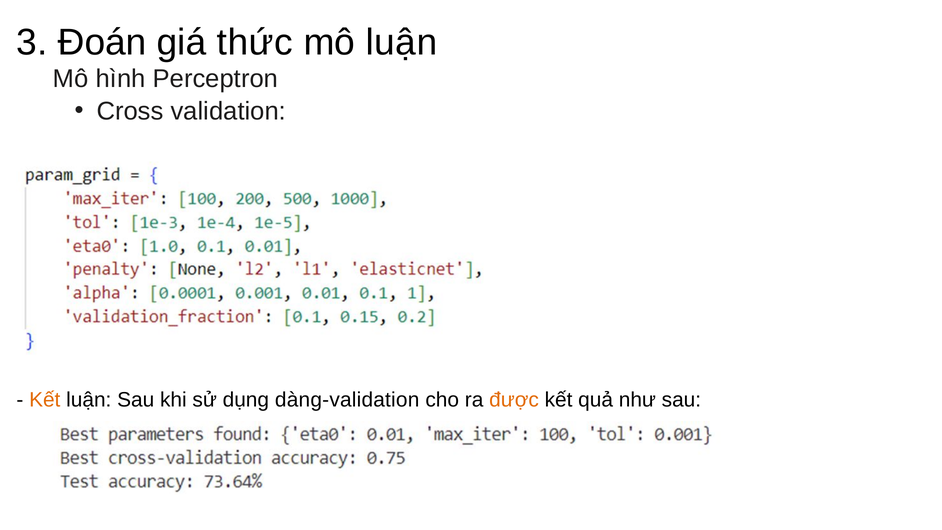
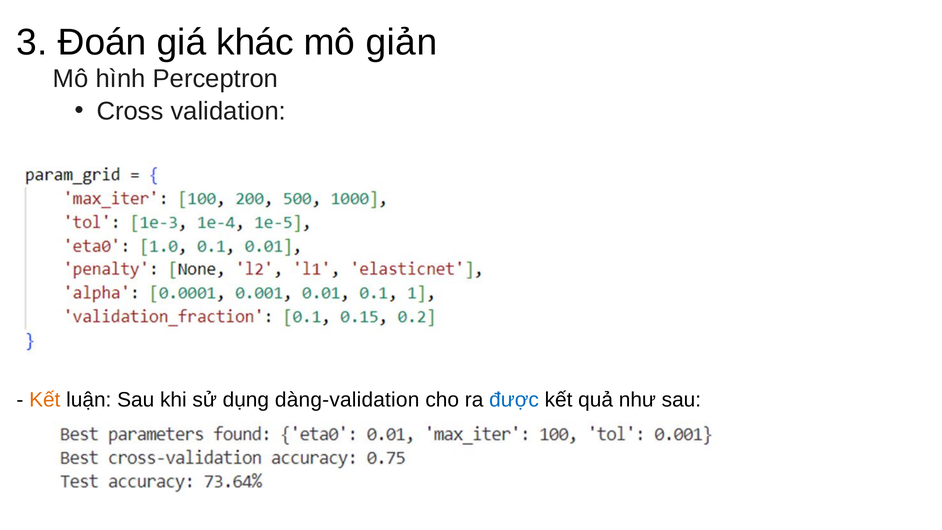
thức: thức -> khác (255, 42)
mô luận: luận -> giản (401, 42)
được colour: orange -> blue (514, 400)
